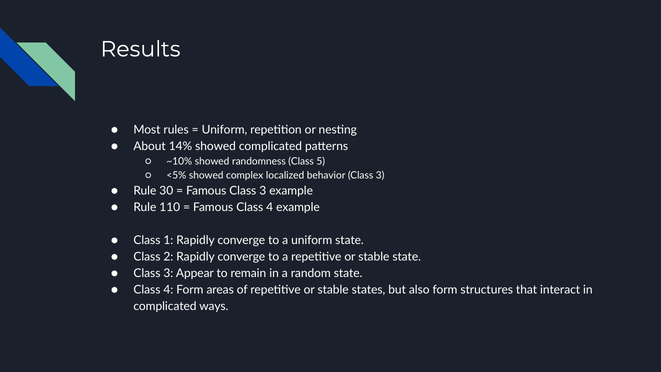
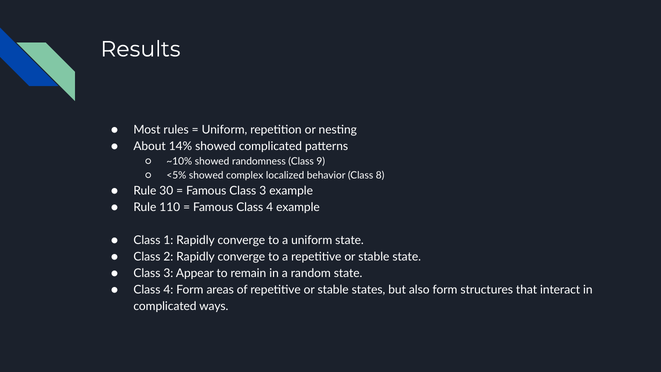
5: 5 -> 9 (321, 161)
behavior Class 3: 3 -> 8 (380, 175)
